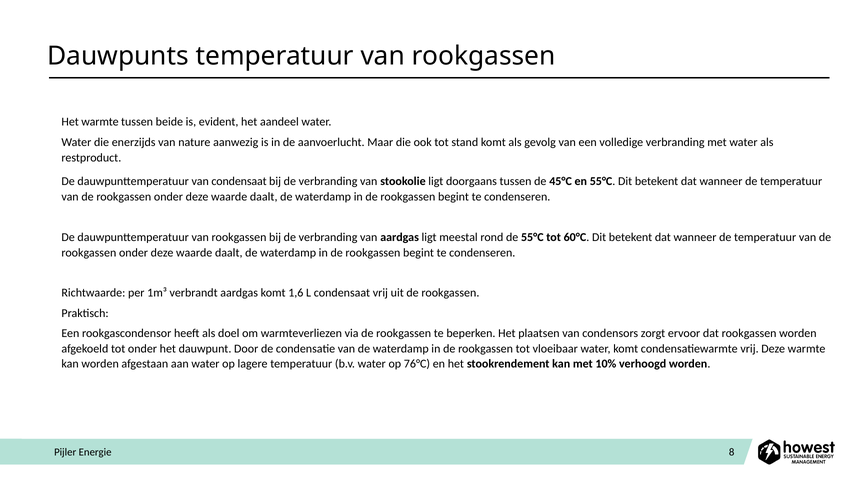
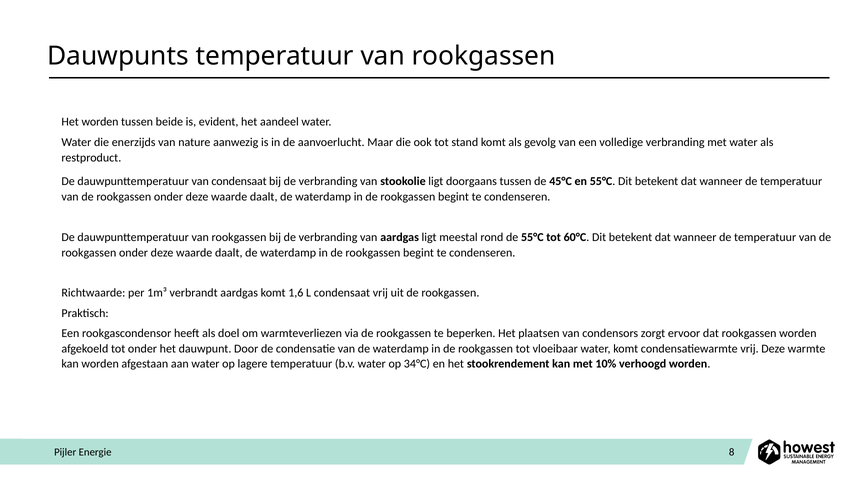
Het warmte: warmte -> worden (100, 122)
76°C: 76°C -> 34°C (417, 364)
